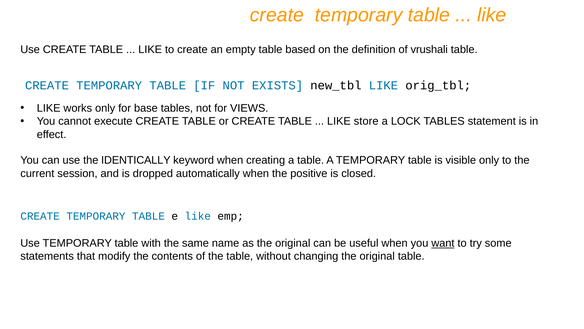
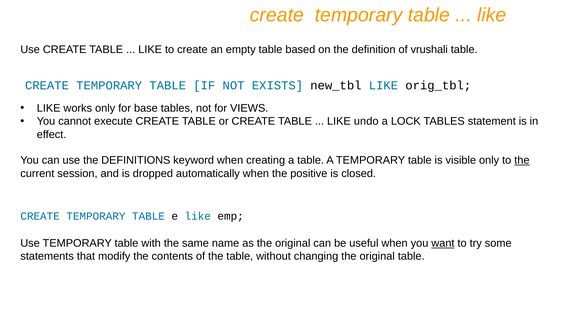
store: store -> undo (366, 121)
IDENTICALLY: IDENTICALLY -> DEFINITIONS (136, 160)
the underline: none -> present (522, 160)
